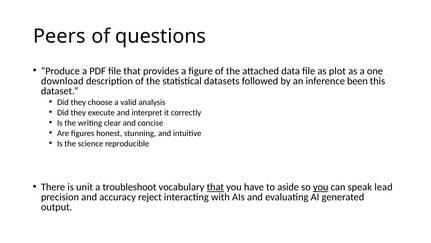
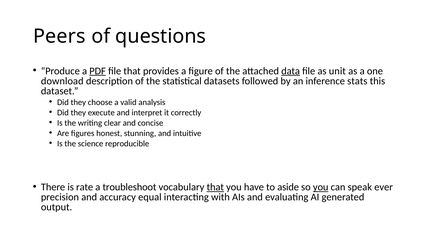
PDF underline: none -> present (98, 71)
data underline: none -> present (291, 71)
plot: plot -> unit (337, 71)
been: been -> stats (357, 81)
unit: unit -> rate (85, 187)
lead: lead -> ever (384, 187)
reject: reject -> equal (150, 197)
